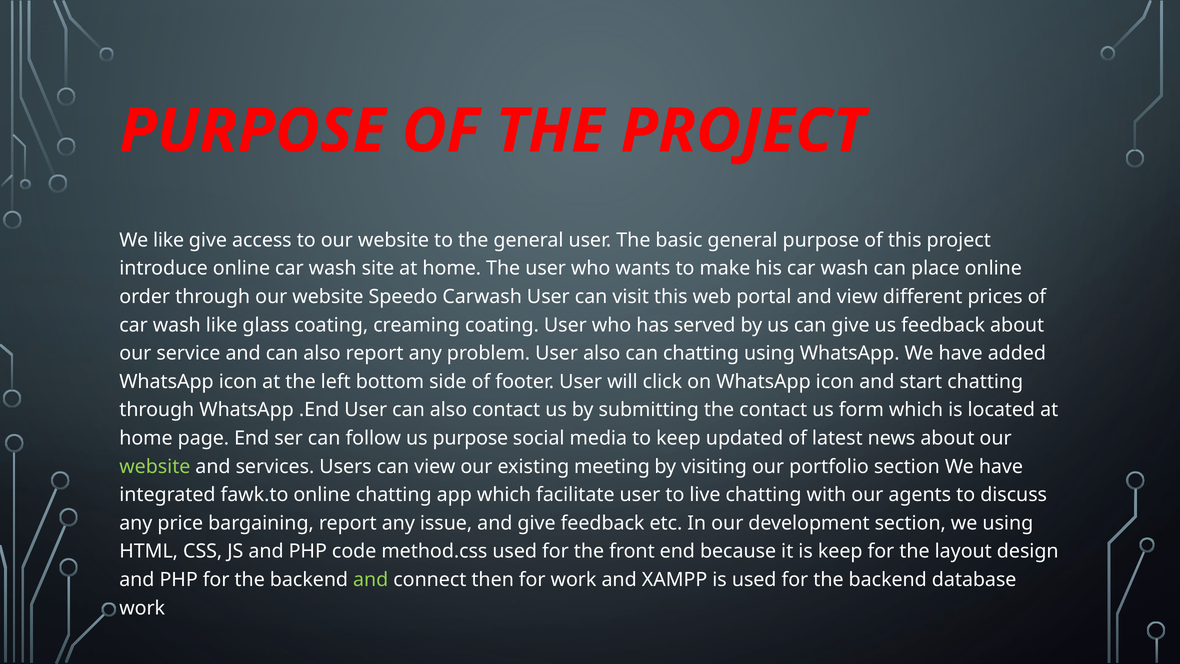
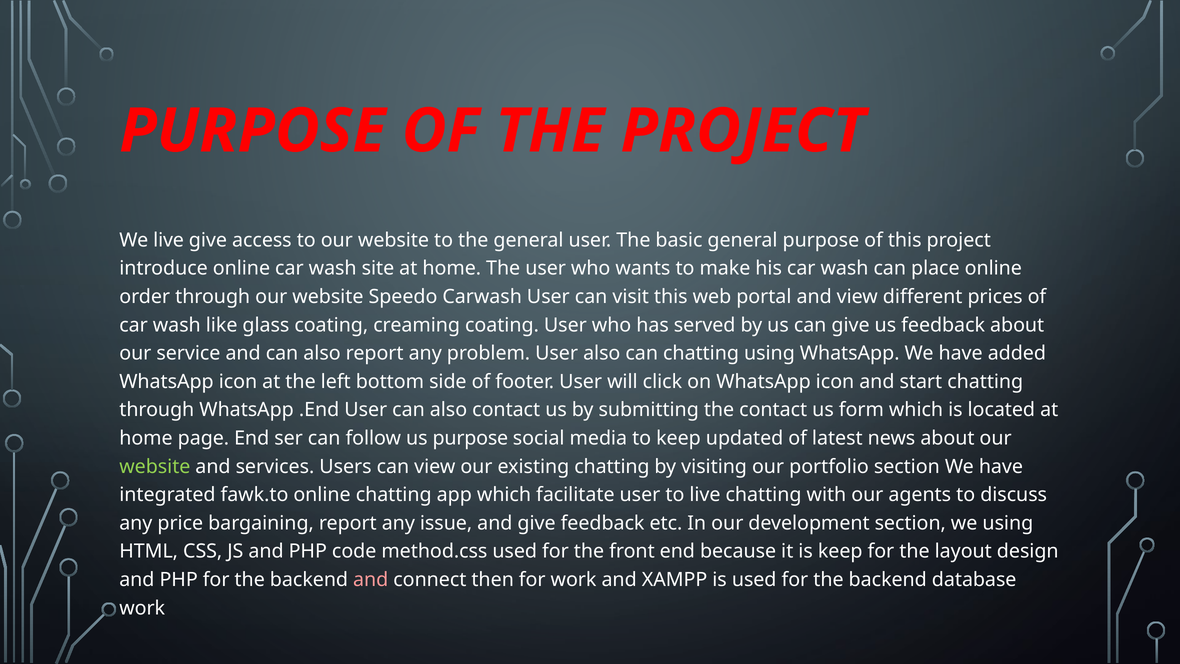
We like: like -> live (169, 240)
existing meeting: meeting -> chatting (612, 466)
and colour: light green -> pink (371, 580)
